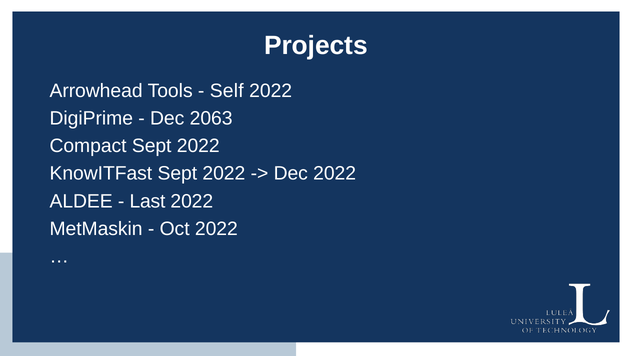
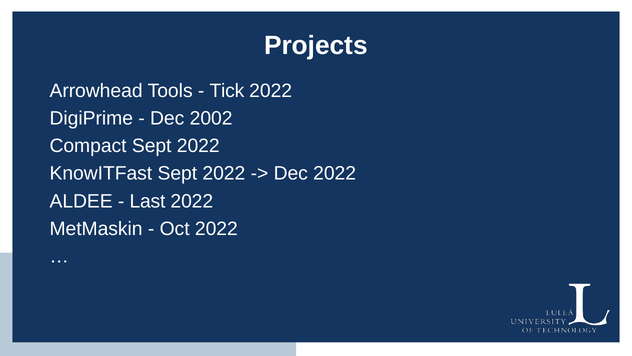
Self: Self -> Tick (227, 91)
2063: 2063 -> 2002 (211, 118)
